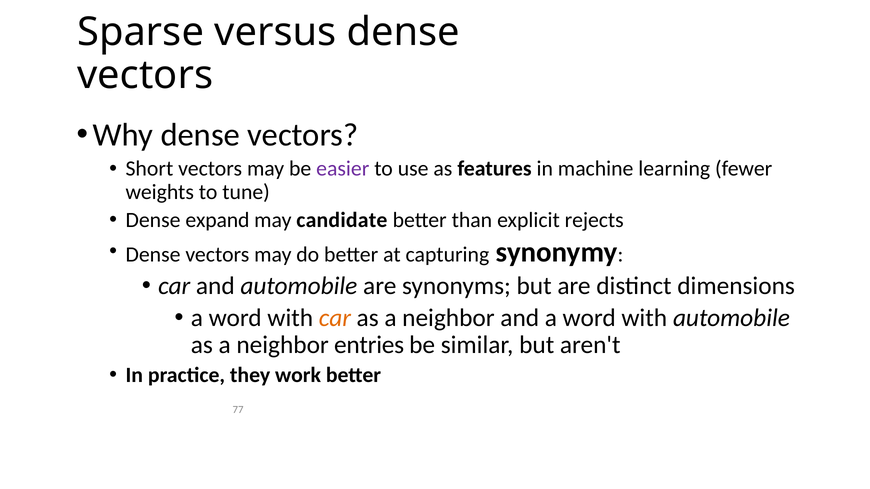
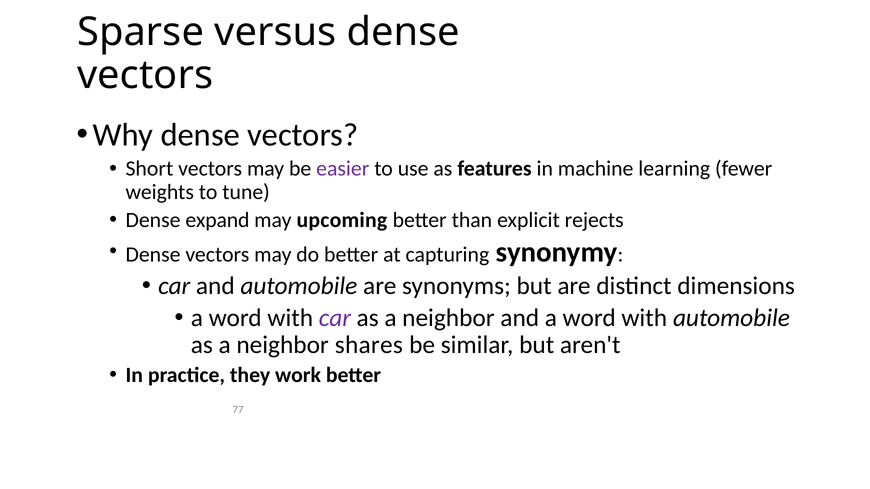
candidate: candidate -> upcoming (342, 220)
car colour: orange -> purple (335, 318)
entries: entries -> shares (369, 345)
